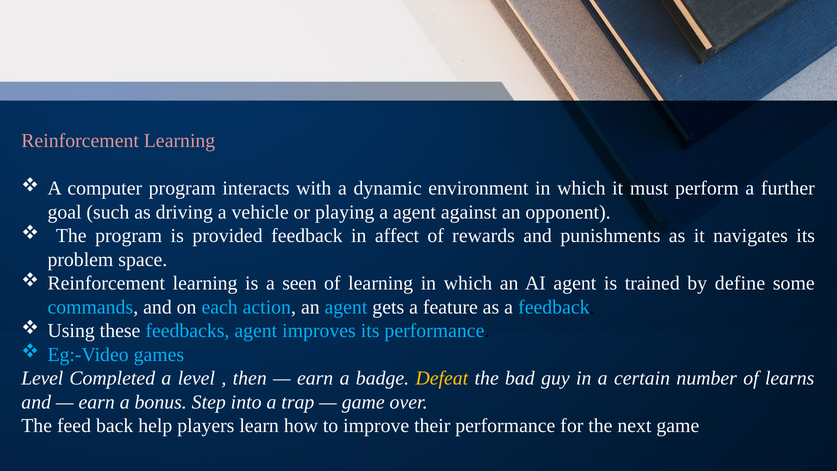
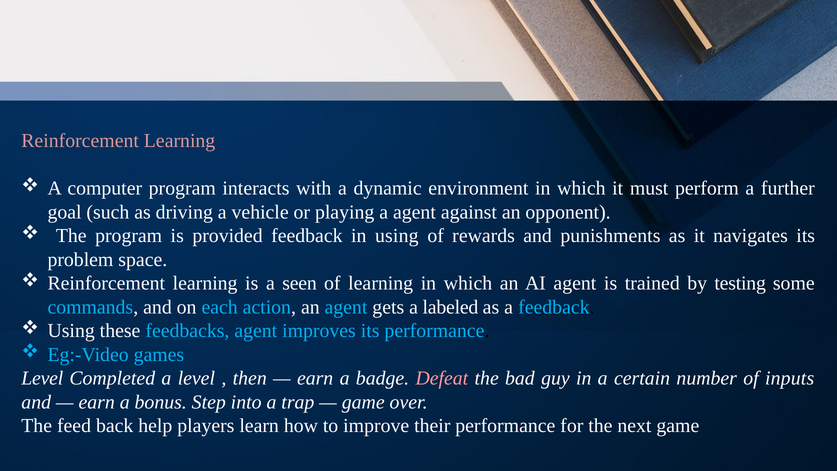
in affect: affect -> using (397, 236)
define: define -> testing (740, 283)
feature: feature -> labeled (450, 307)
Defeat colour: yellow -> pink (442, 378)
learns: learns -> inputs (790, 378)
